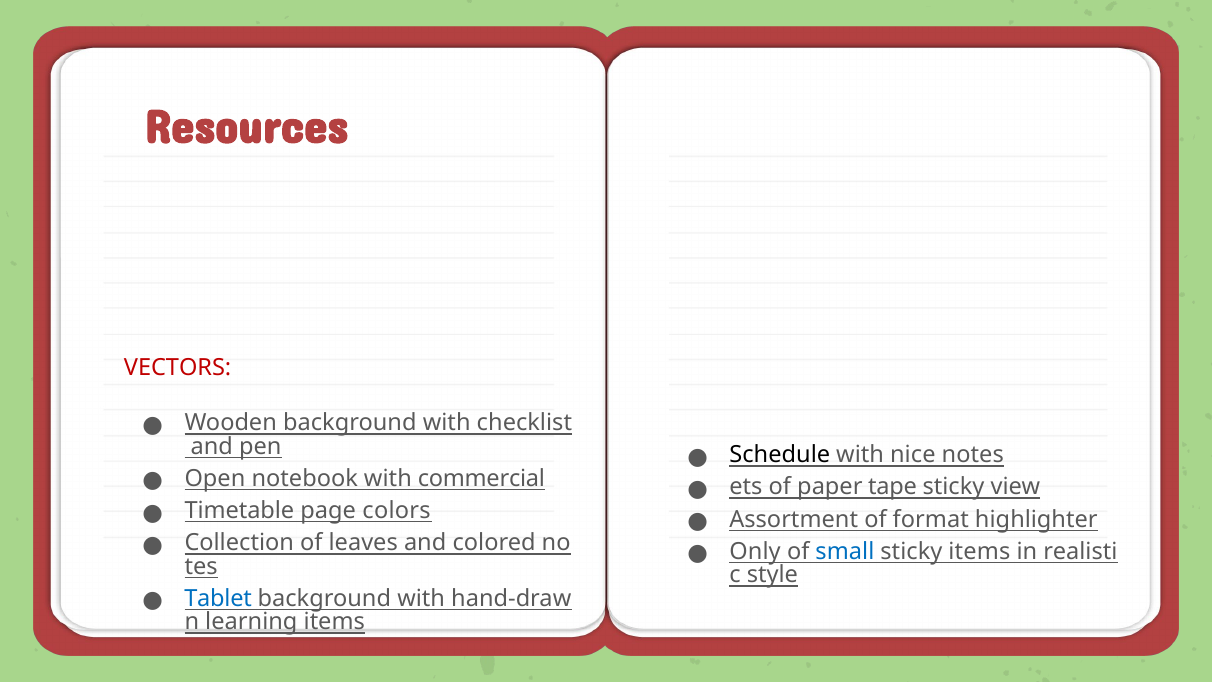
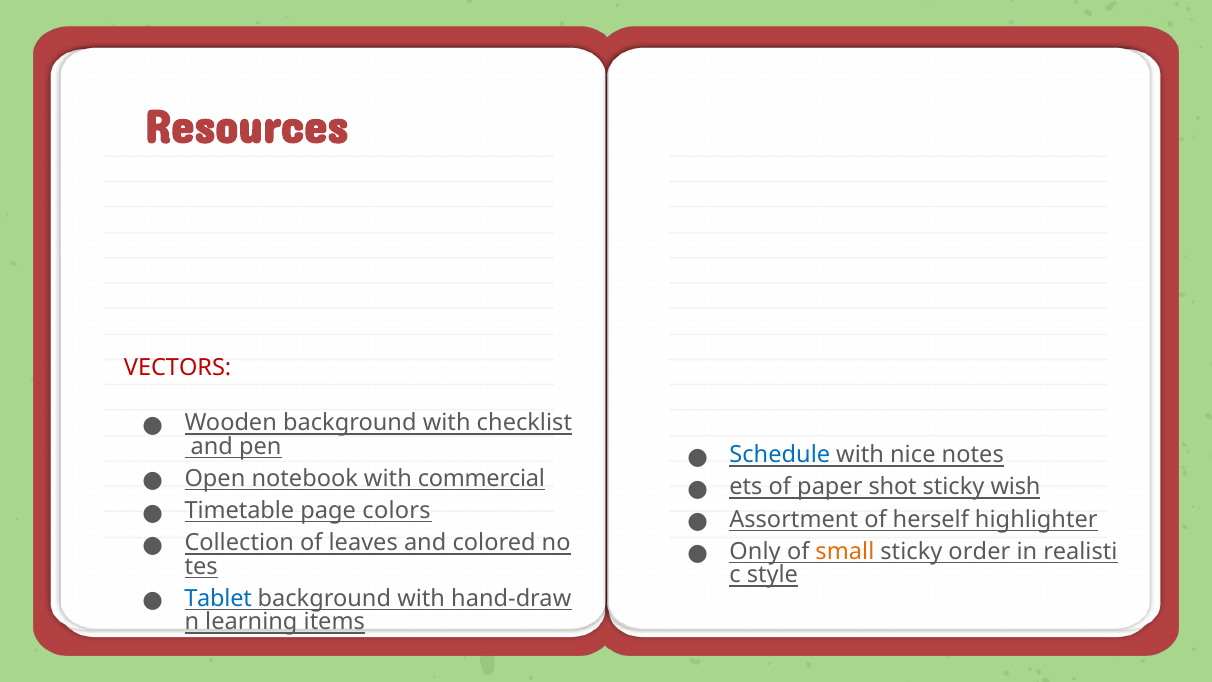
Schedule colour: black -> blue (780, 455)
tape: tape -> shot (893, 487)
view: view -> wish (1016, 487)
format: format -> herself (931, 519)
small colour: blue -> orange (845, 551)
sticky items: items -> order (979, 551)
